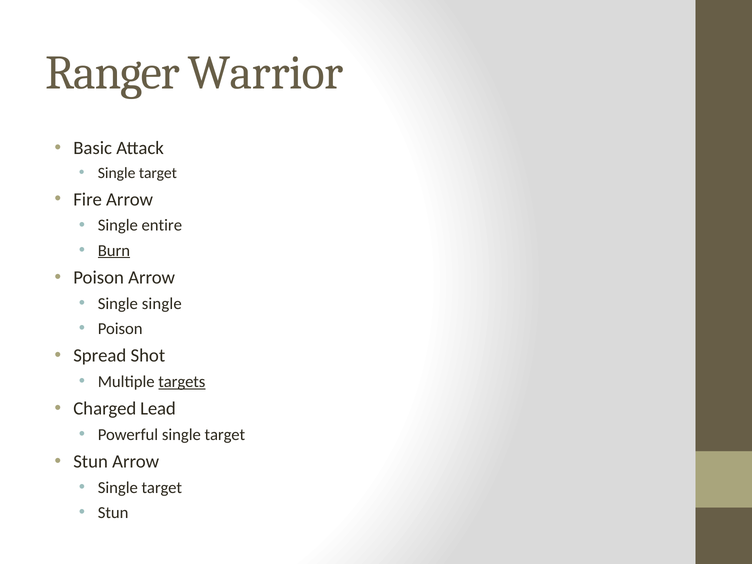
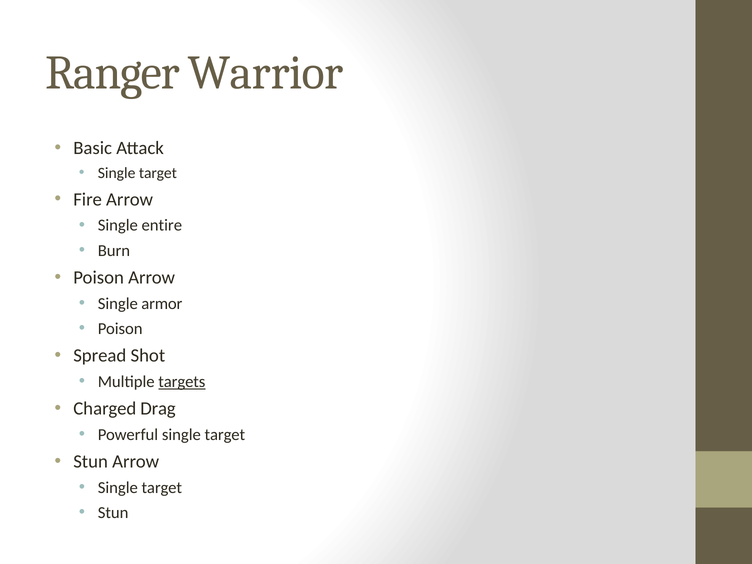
Burn underline: present -> none (114, 251)
Single single: single -> armor (162, 304)
Lead: Lead -> Drag (158, 408)
